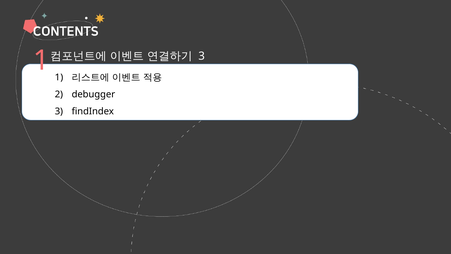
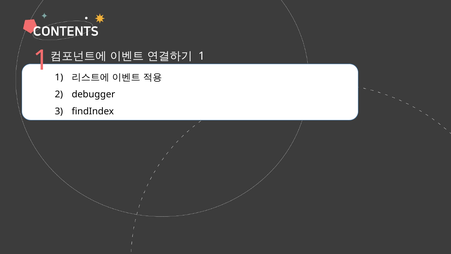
3: 3 -> 1 (202, 56)
